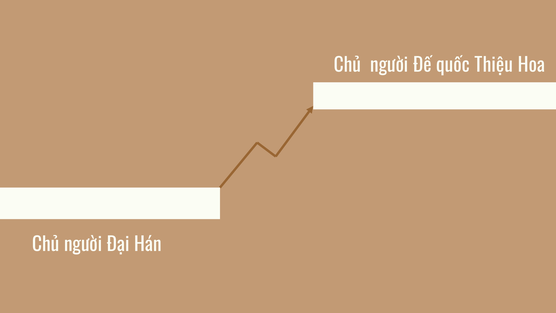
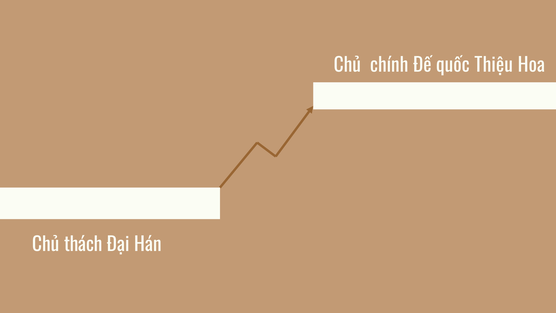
người: người -> chính (389, 65)
người: người -> thách (83, 245)
